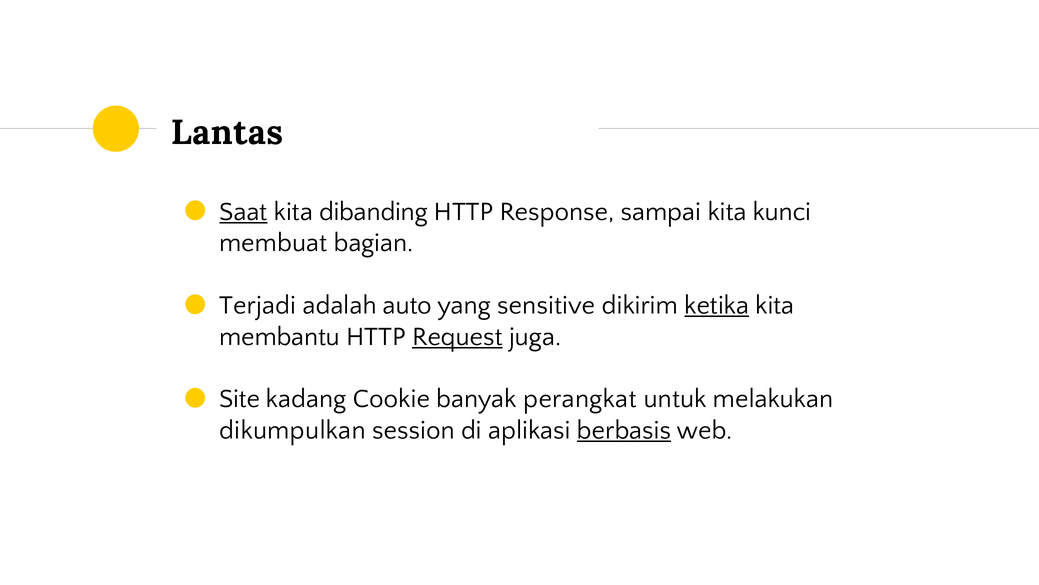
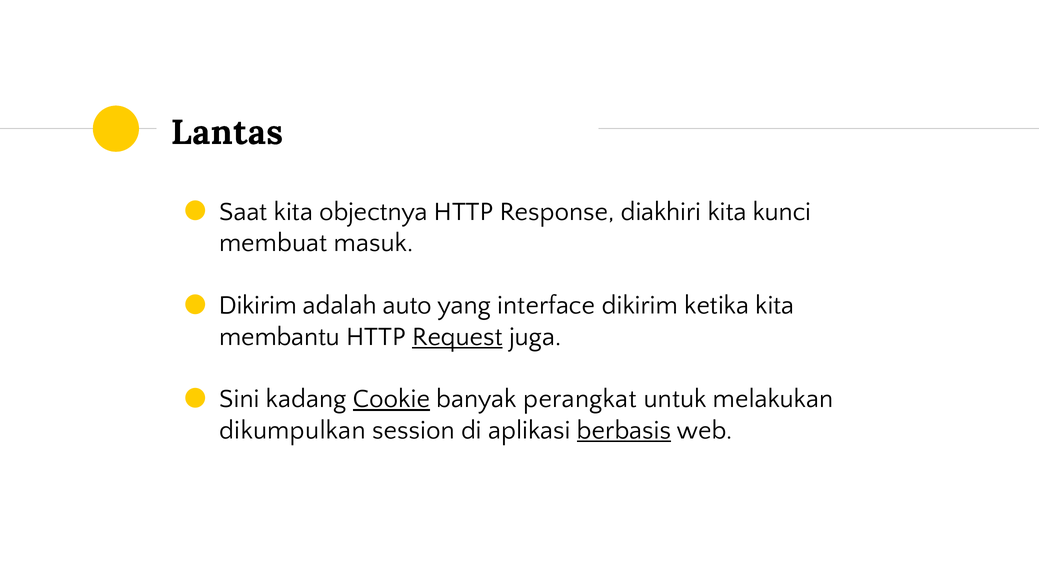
Saat underline: present -> none (243, 211)
dibanding: dibanding -> objectnya (373, 211)
sampai: sampai -> diakhiri (661, 211)
bagian: bagian -> masuk (373, 243)
Terjadi: Terjadi -> Dikirim (258, 305)
sensitive: sensitive -> interface (546, 305)
ketika underline: present -> none (717, 305)
Site: Site -> Sini (240, 398)
Cookie underline: none -> present (391, 398)
